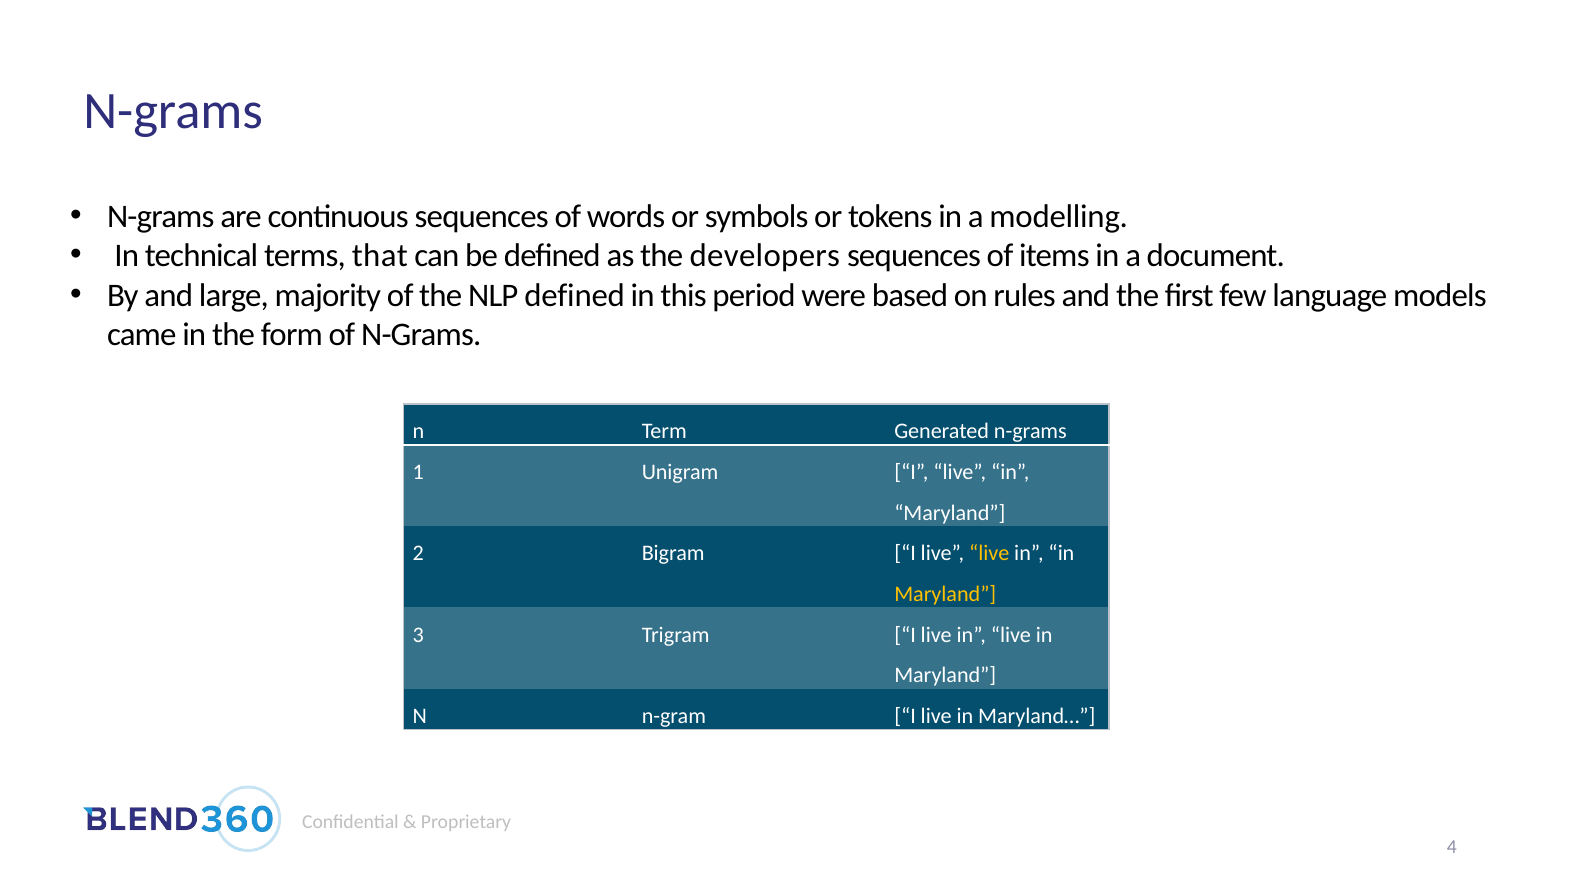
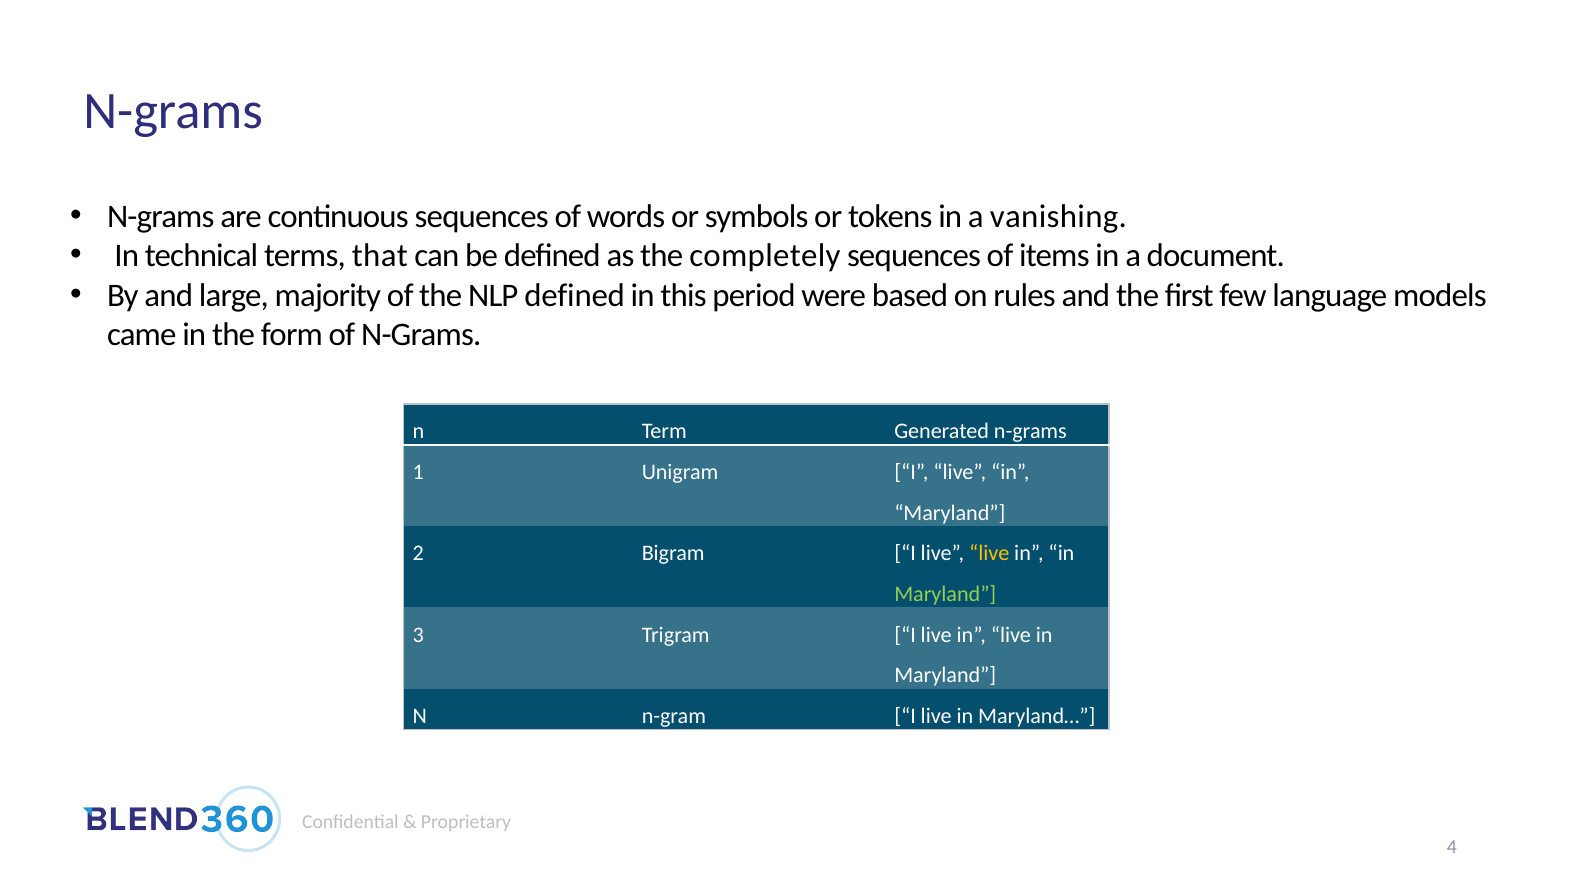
modelling: modelling -> vanishing (1058, 216)
developers: developers -> completely (765, 256)
Maryland colour: yellow -> light green (945, 594)
